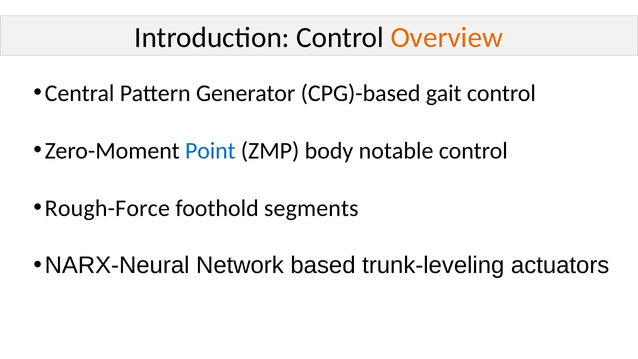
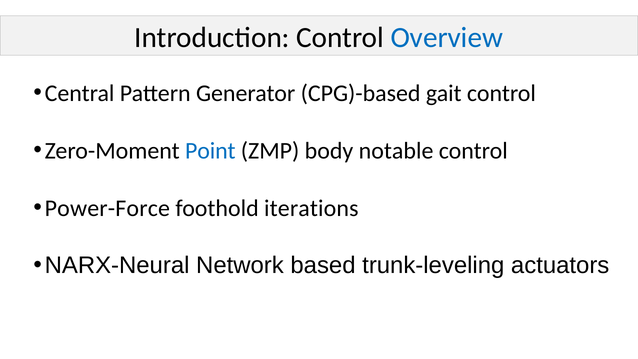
Overview colour: orange -> blue (447, 37)
Rough-Force: Rough-Force -> Power-Force (107, 208)
segments: segments -> iterations (311, 208)
